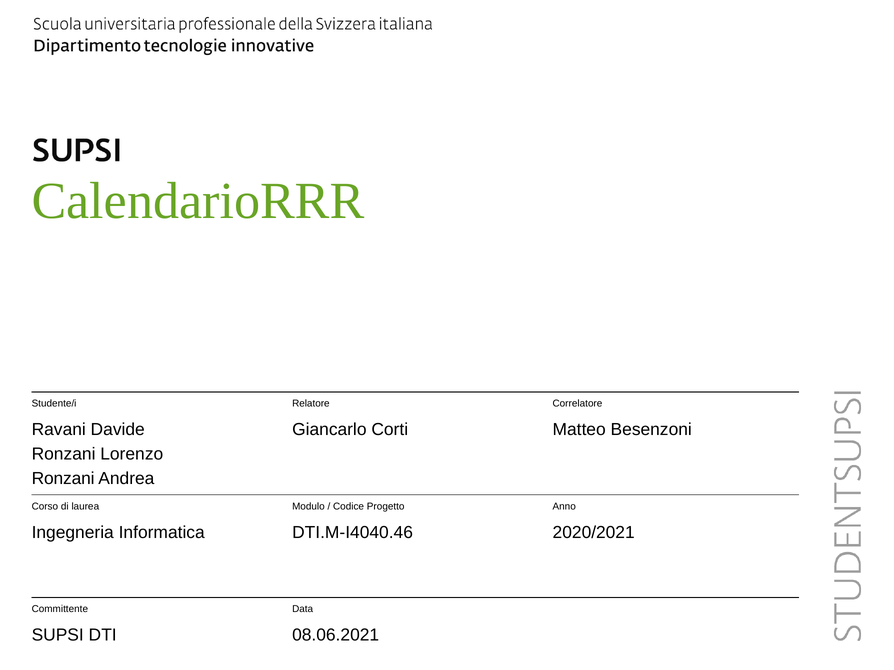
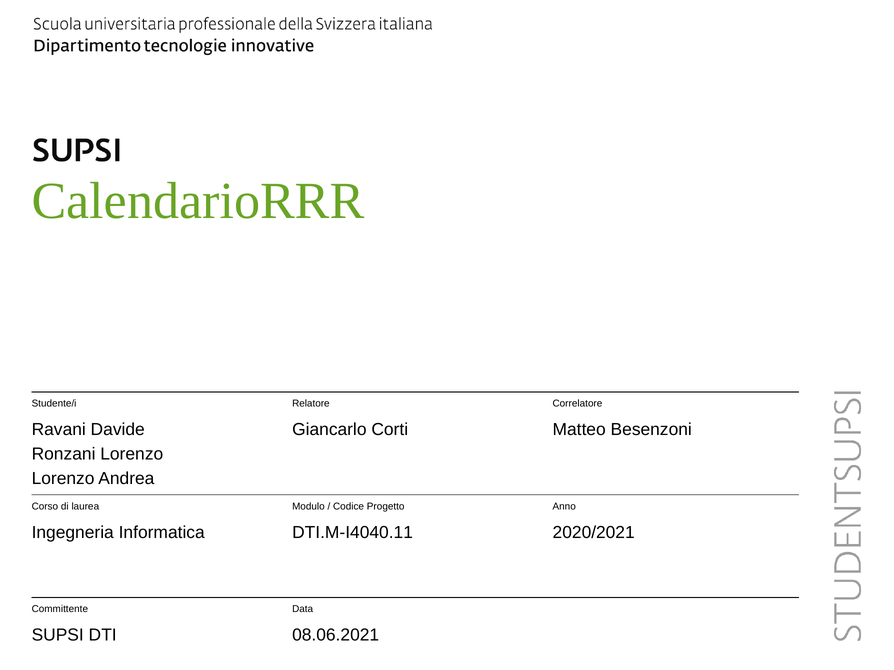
Ronzani: Ronzani -> Lorenzo (63, 479)
DTI.M-I4040.46: DTI.M-I4040.46 -> DTI.M-I4040.11 (353, 533)
